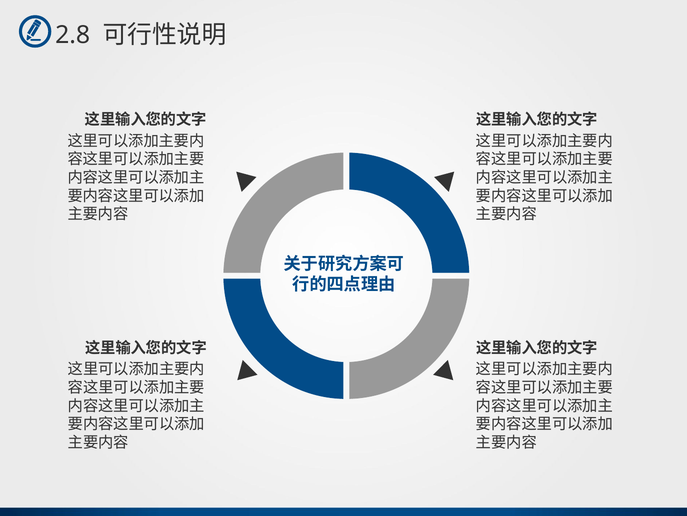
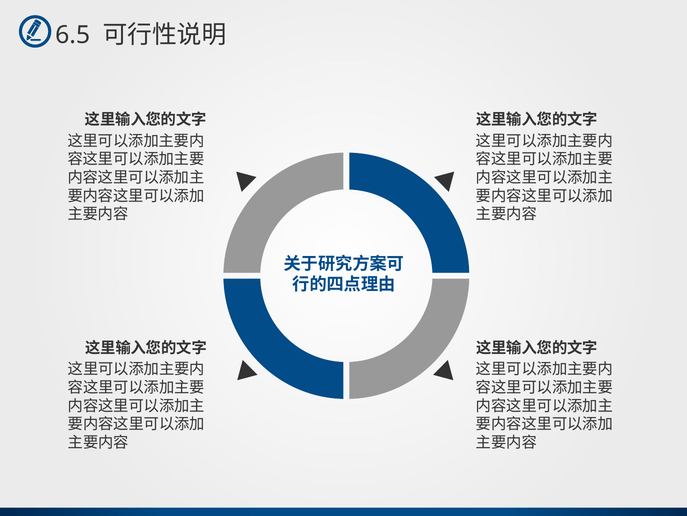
2.8: 2.8 -> 6.5 (73, 35)
